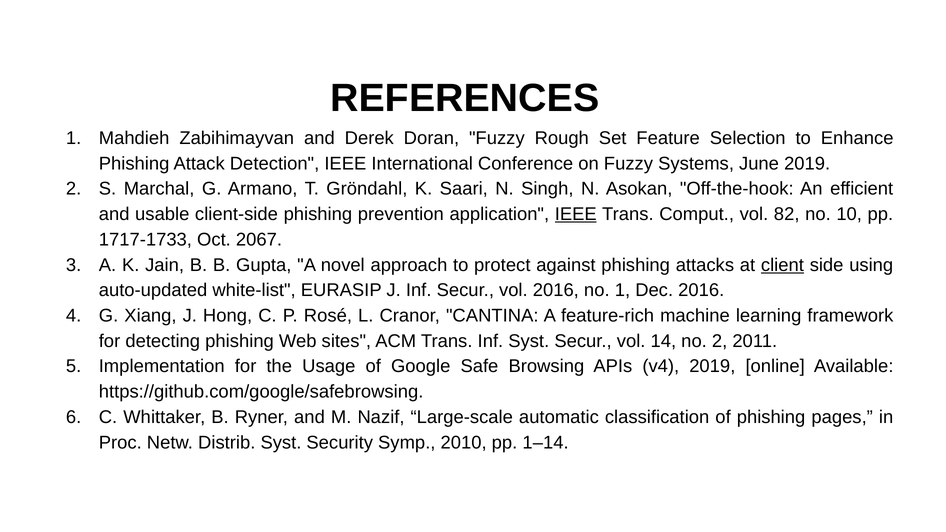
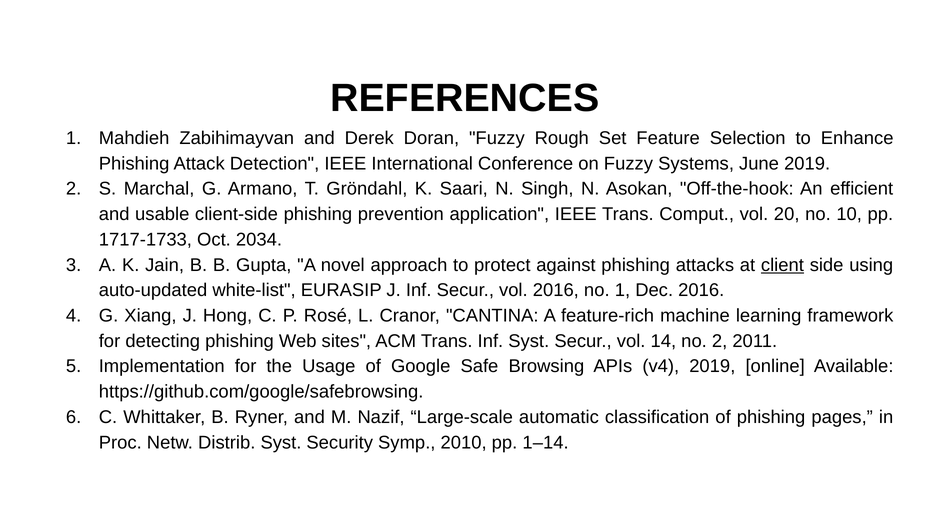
IEEE underline: present -> none (576, 214)
82: 82 -> 20 (787, 214)
2067: 2067 -> 2034 (259, 240)
